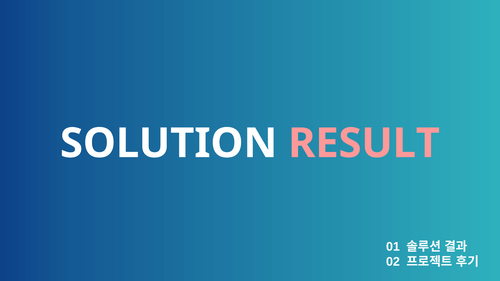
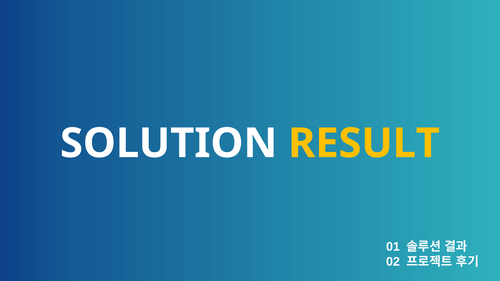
RESULT colour: pink -> yellow (364, 144)
